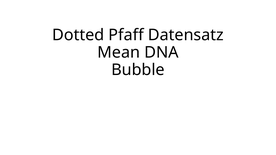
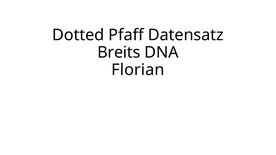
Mean: Mean -> Breits (119, 52)
Bubble: Bubble -> Florian (138, 70)
